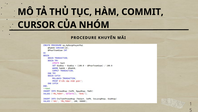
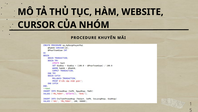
COMMIT: COMMIT -> WEBSITE (142, 12)
